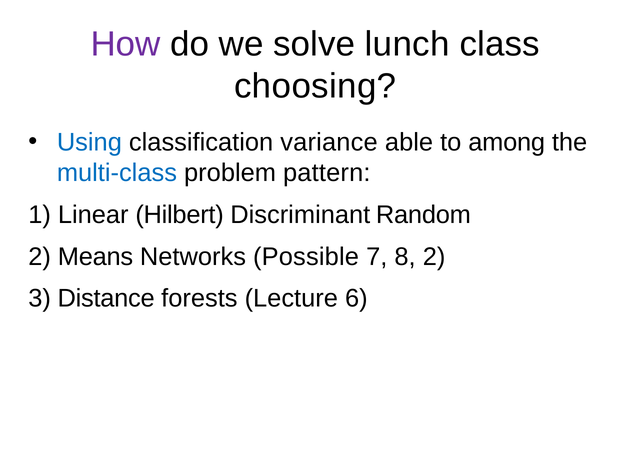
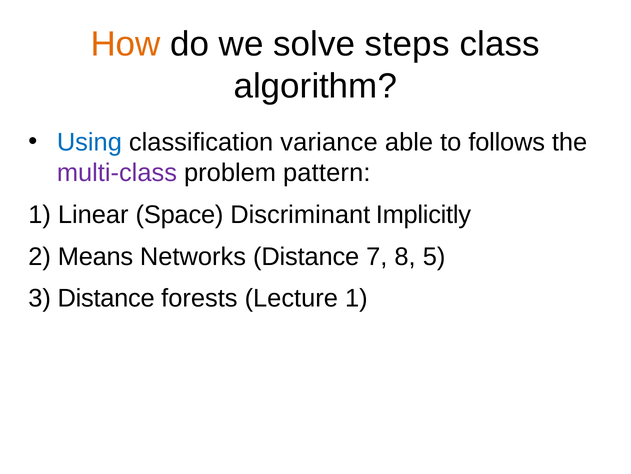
How colour: purple -> orange (126, 44)
lunch: lunch -> steps (407, 44)
choosing: choosing -> algorithm (315, 86)
among: among -> follows (507, 142)
multi-class colour: blue -> purple (117, 173)
Hilbert: Hilbert -> Space (180, 214)
Random: Random -> Implicitly (423, 214)
Networks Possible: Possible -> Distance (306, 256)
8 2: 2 -> 5 (434, 256)
Lecture 6: 6 -> 1 (356, 298)
